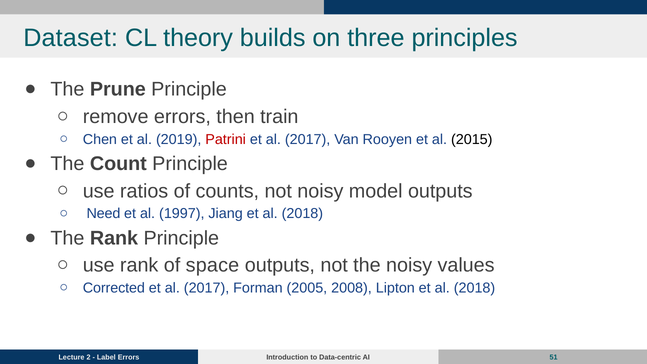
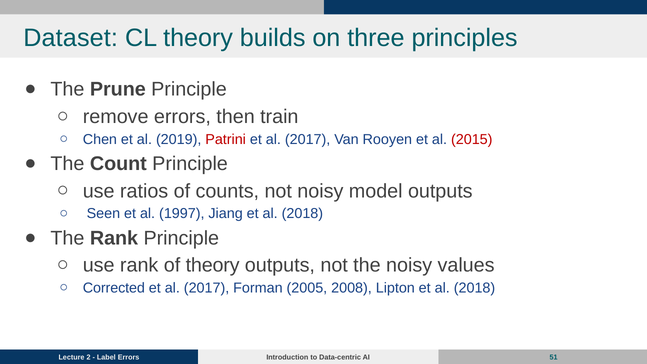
2015 colour: black -> red (472, 139)
Need: Need -> Seen (103, 214)
of space: space -> theory (213, 265)
